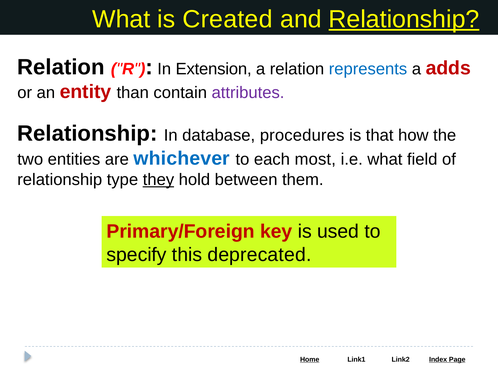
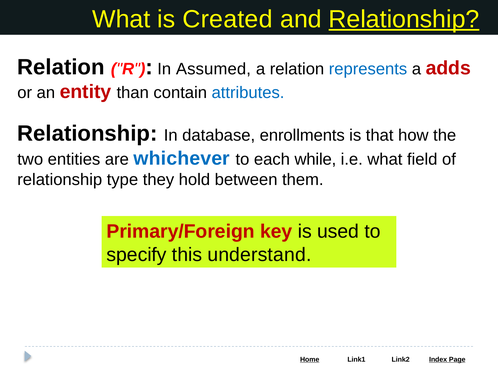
Extension: Extension -> Assumed (213, 69)
attributes colour: purple -> blue (248, 93)
procedures: procedures -> enrollments (302, 135)
most: most -> while (315, 159)
they underline: present -> none (158, 180)
deprecated: deprecated -> understand (259, 254)
